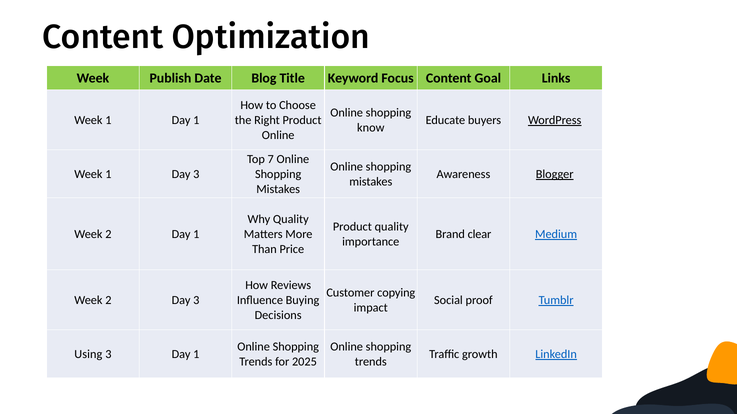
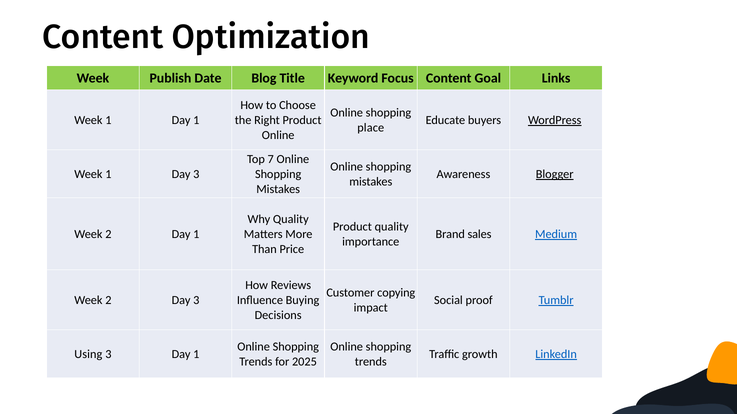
know: know -> place (371, 128)
clear: clear -> sales (480, 235)
